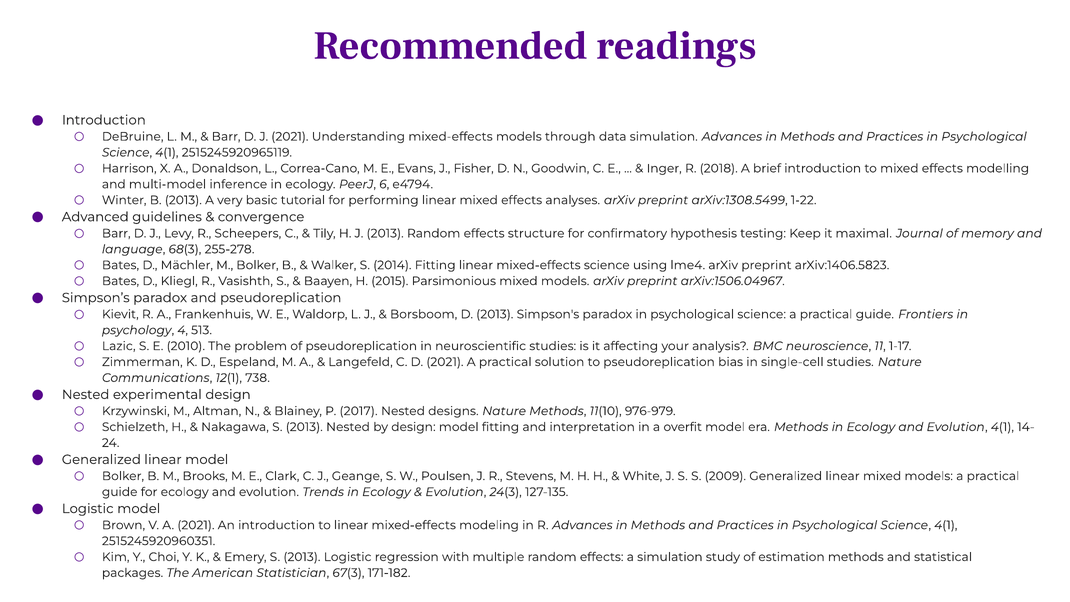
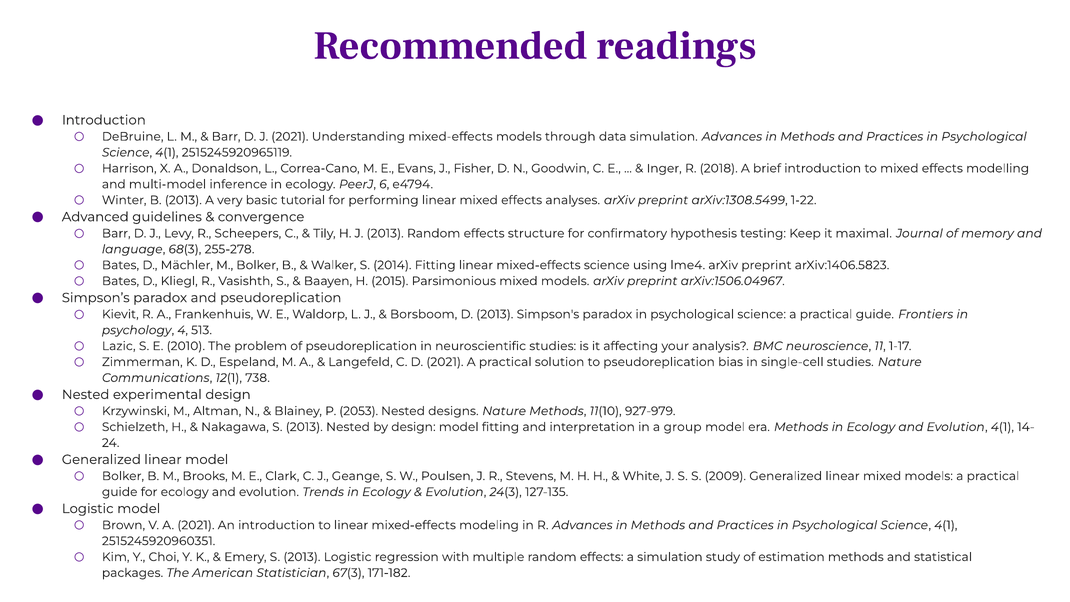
2017: 2017 -> 2053 (359, 411)
976-979: 976-979 -> 927-979 (650, 411)
overfit: overfit -> group (683, 427)
